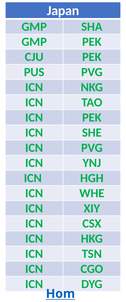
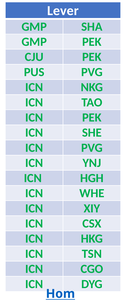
Japan: Japan -> Lever (63, 11)
